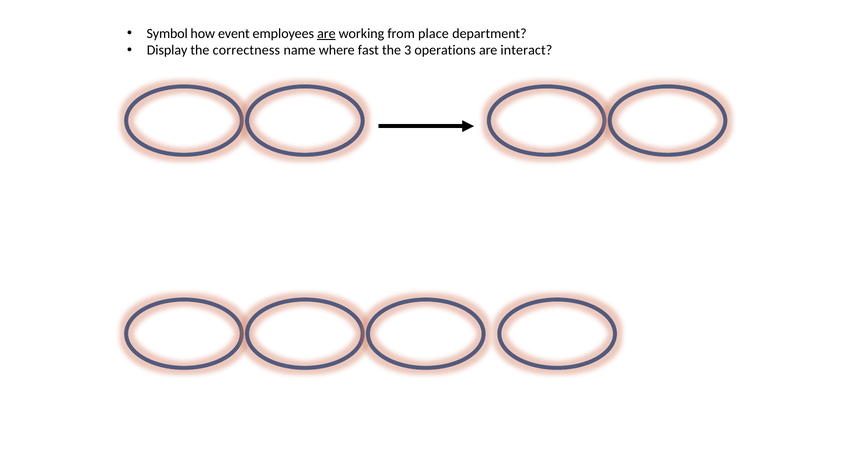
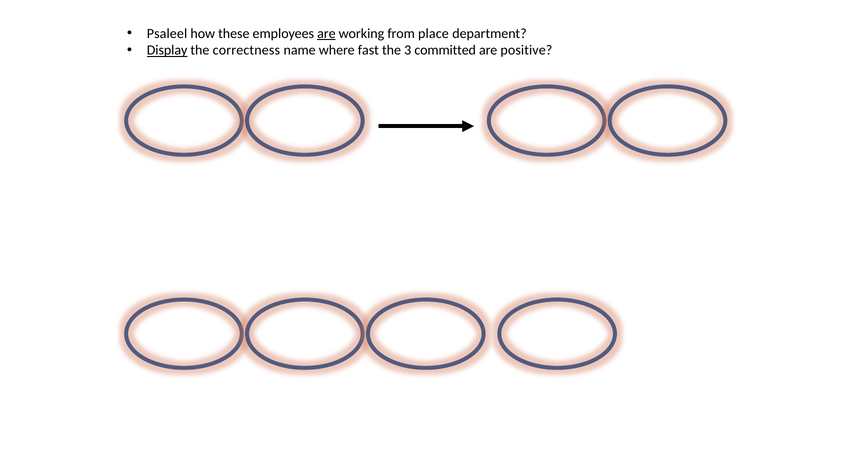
Symbol: Symbol -> Psaleel (167, 34)
event: event -> these (234, 34)
Display underline: none -> present (167, 50)
operations: operations -> committed (445, 50)
interact: interact -> positive (526, 50)
